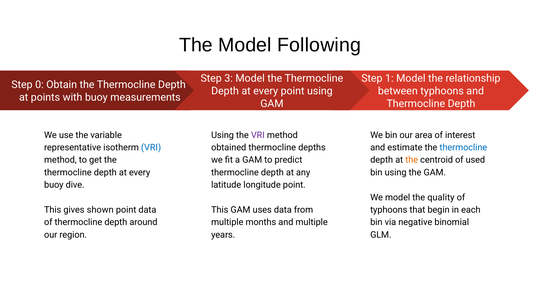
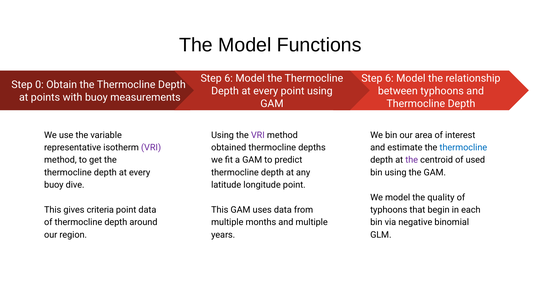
Following: Following -> Functions (319, 45)
3: 3 -> 6 (229, 78)
1: 1 -> 6 (389, 78)
VRI colour: blue -> purple (151, 147)
the colour: orange -> purple (412, 160)
shown: shown -> criteria (100, 209)
